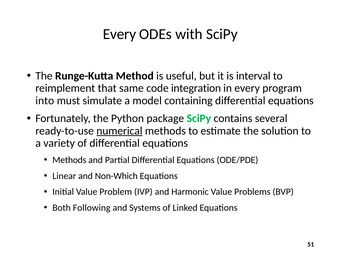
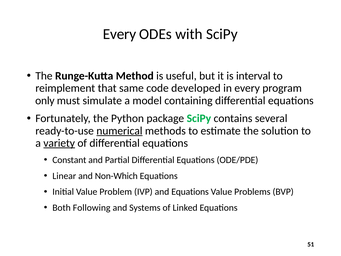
integration: integration -> developed (196, 88)
into: into -> only (45, 100)
variety underline: none -> present (59, 143)
Methods: Methods -> Constant (69, 160)
and Harmonic: Harmonic -> Equations (190, 192)
